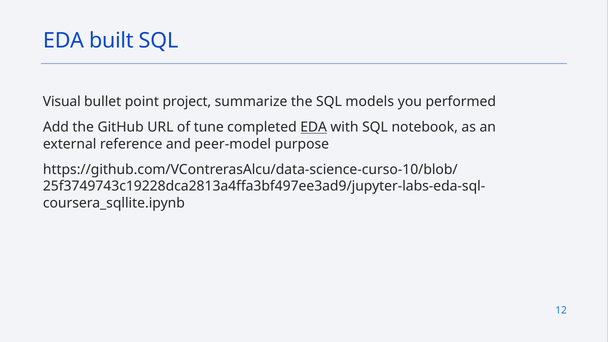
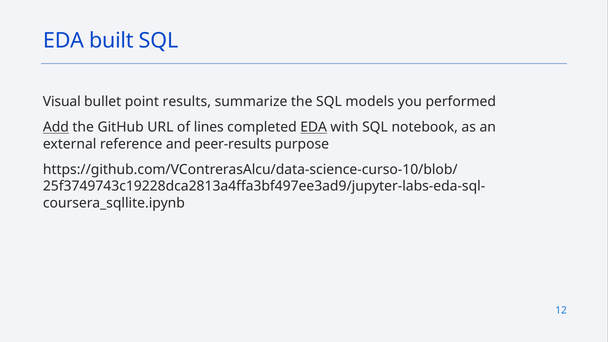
project: project -> results (187, 102)
Add underline: none -> present (56, 127)
tune: tune -> lines (209, 127)
peer-model: peer-model -> peer-results (233, 144)
